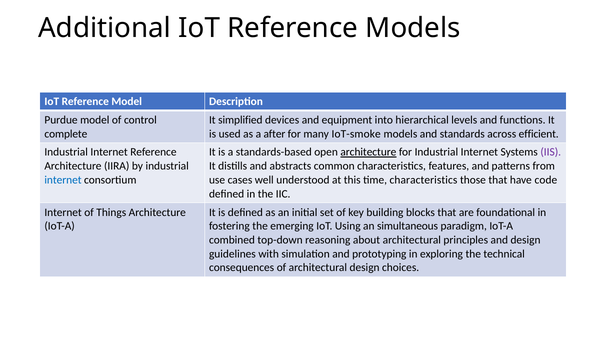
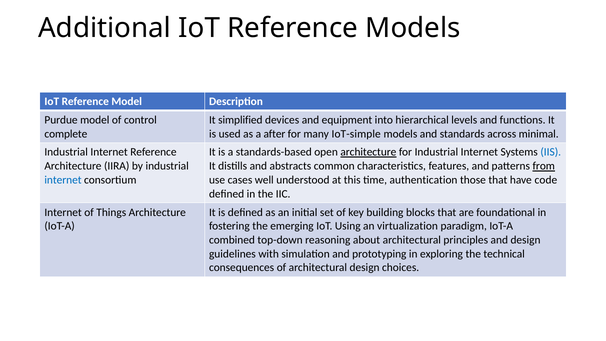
IoT-smoke: IoT-smoke -> IoT-simple (356, 134)
efficient: efficient -> minimal (539, 134)
IIS colour: purple -> blue (551, 152)
from underline: none -> present (544, 166)
time characteristics: characteristics -> authentication (424, 180)
simultaneous: simultaneous -> virtualization (408, 226)
